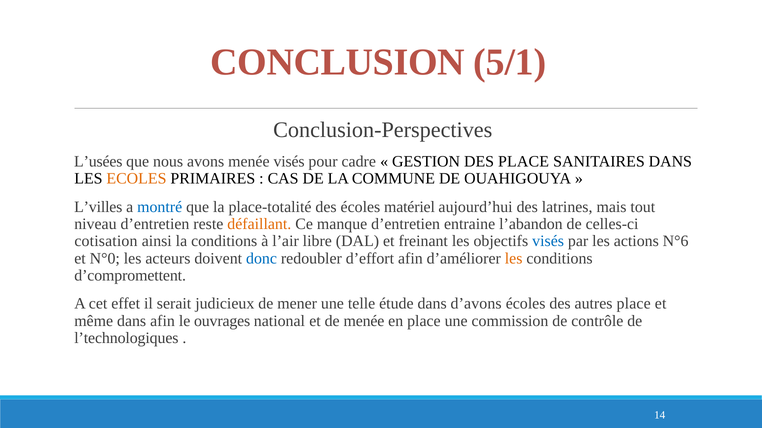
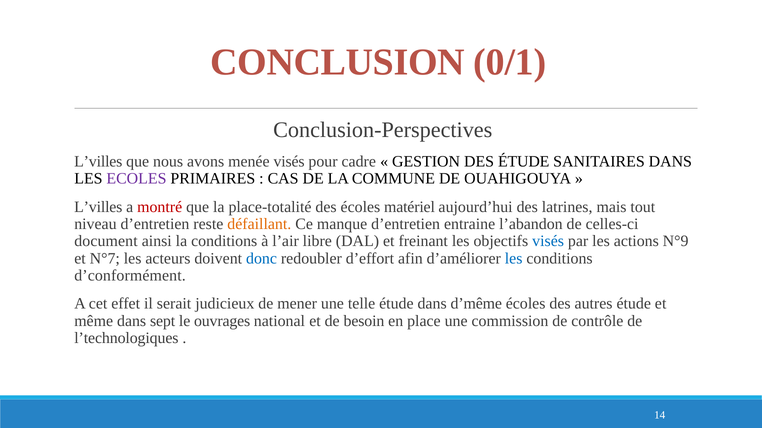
5/1: 5/1 -> 0/1 (510, 62)
L’usées: L’usées -> L’villes (98, 162)
DES PLACE: PLACE -> ÉTUDE (524, 162)
ECOLES colour: orange -> purple (136, 179)
montré colour: blue -> red (160, 207)
cotisation: cotisation -> document (106, 242)
N°6: N°6 -> N°9 (676, 242)
N°0: N°0 -> N°7 (105, 259)
les colour: orange -> blue (514, 259)
d’compromettent: d’compromettent -> d’conformément (130, 276)
d’avons: d’avons -> d’même (476, 304)
autres place: place -> étude (634, 304)
dans afin: afin -> sept (163, 321)
de menée: menée -> besoin (364, 321)
